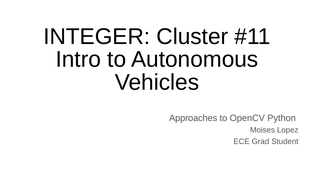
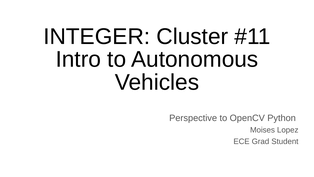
Approaches: Approaches -> Perspective (193, 118)
